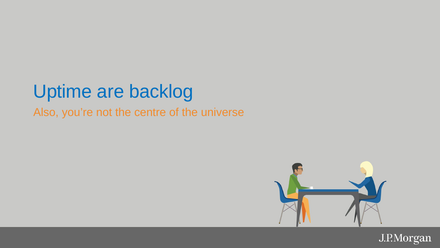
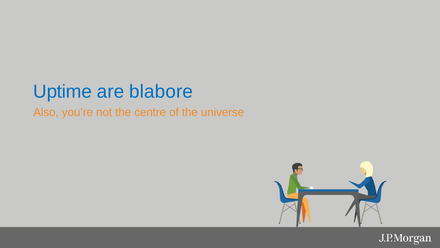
backlog: backlog -> blabore (161, 91)
